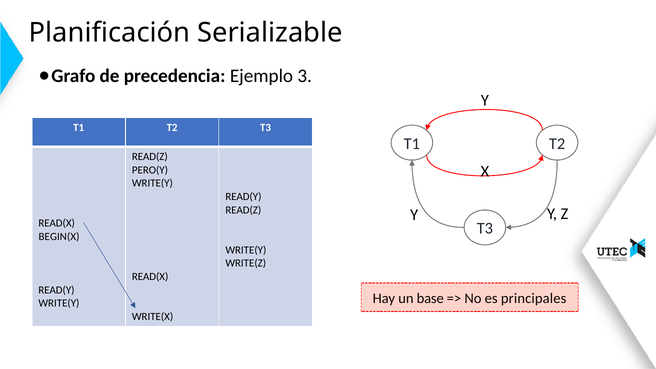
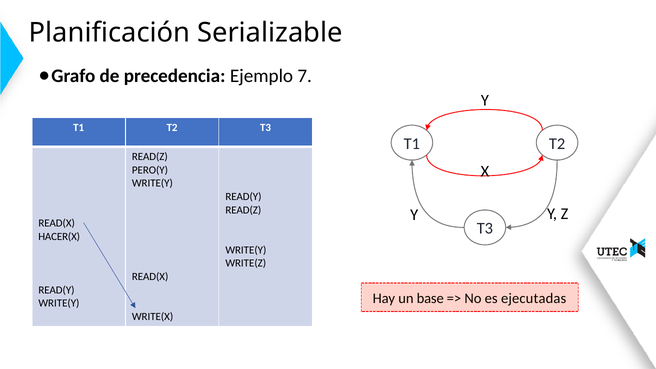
3: 3 -> 7 (305, 76)
BEGIN(X: BEGIN(X -> HACER(X (59, 237)
principales: principales -> ejecutadas (534, 298)
